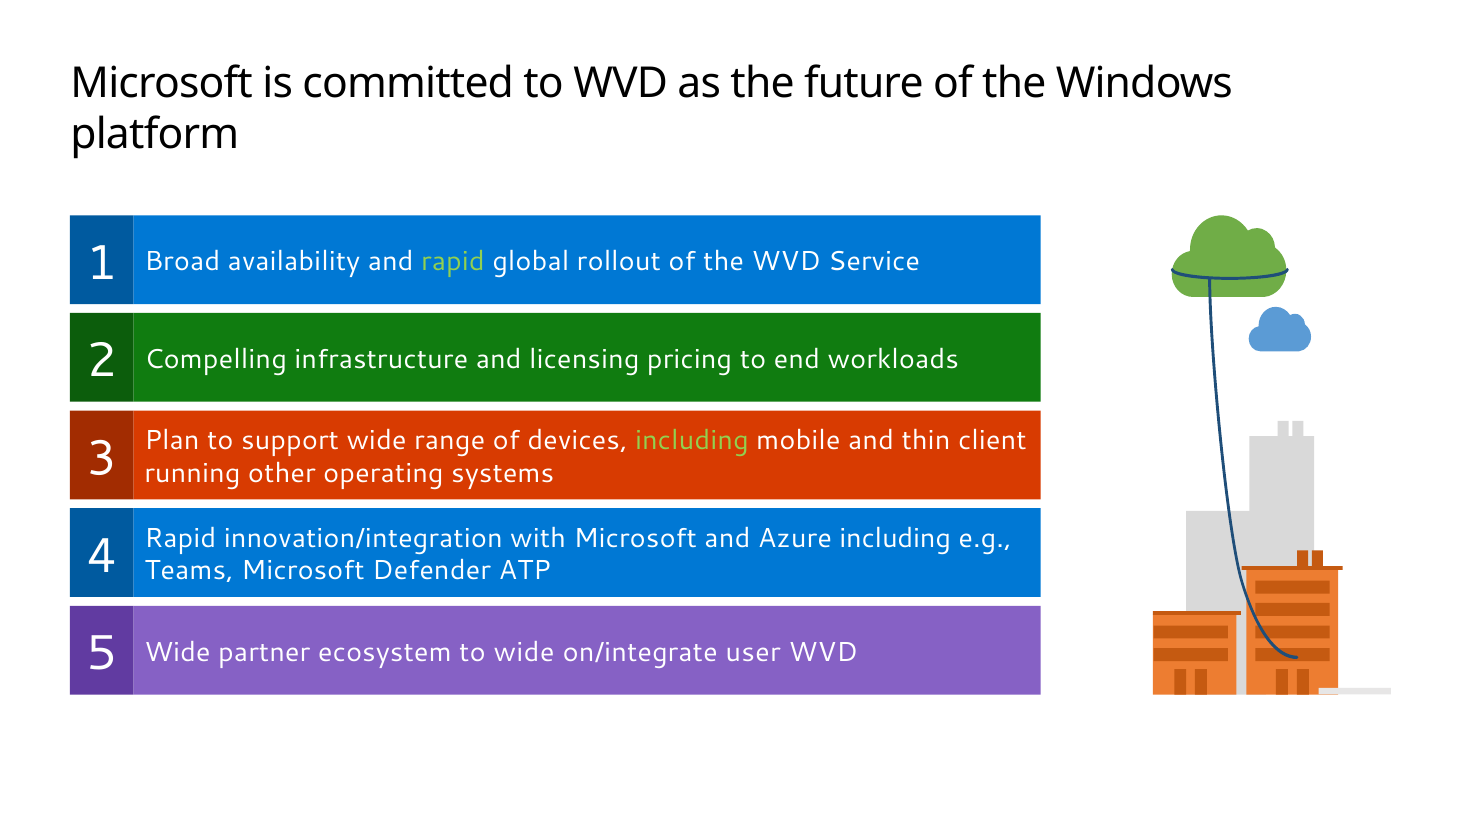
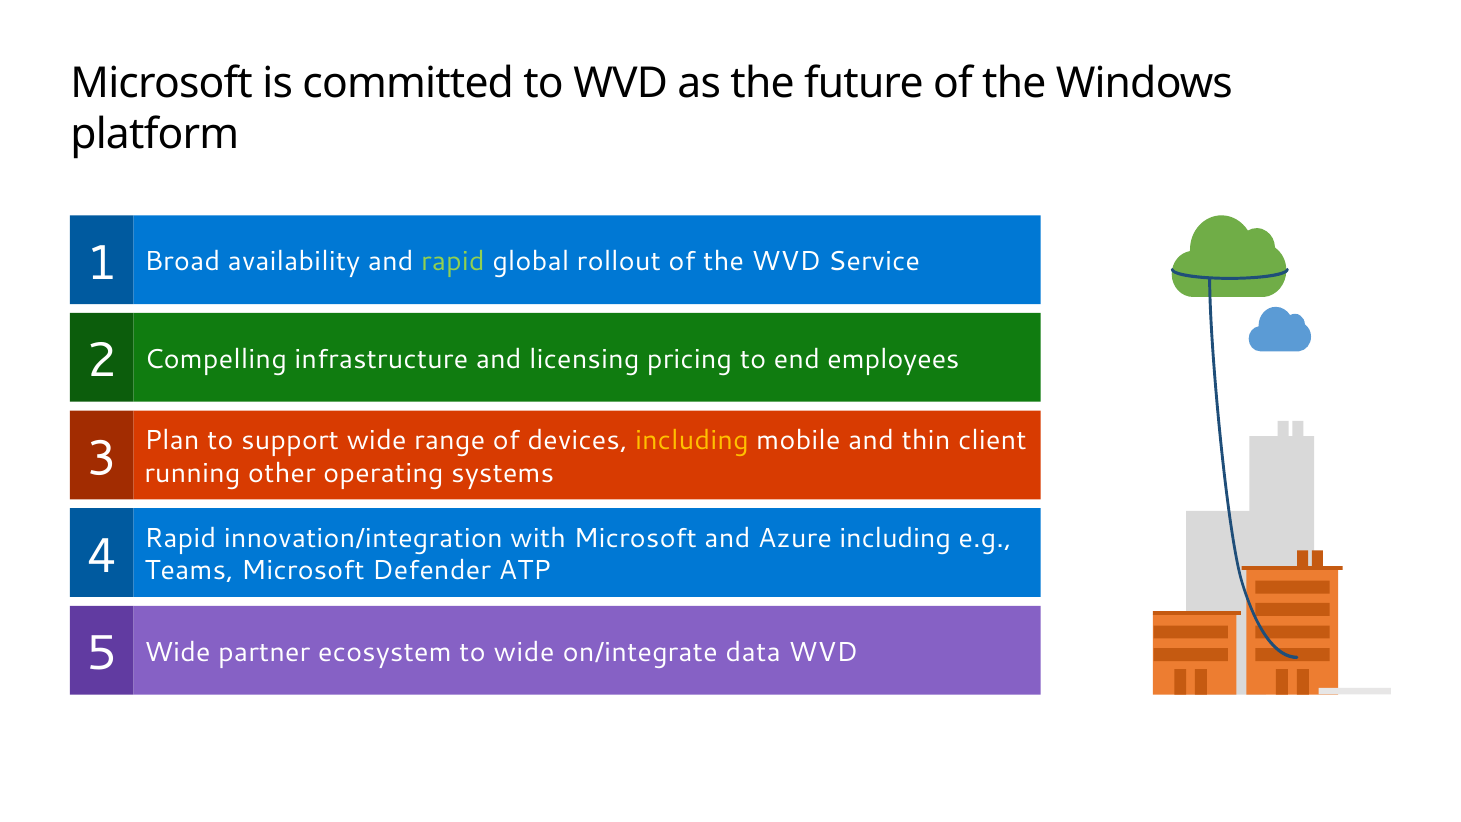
workloads: workloads -> employees (893, 359)
including colour: light green -> yellow (692, 440)
user: user -> data (753, 652)
